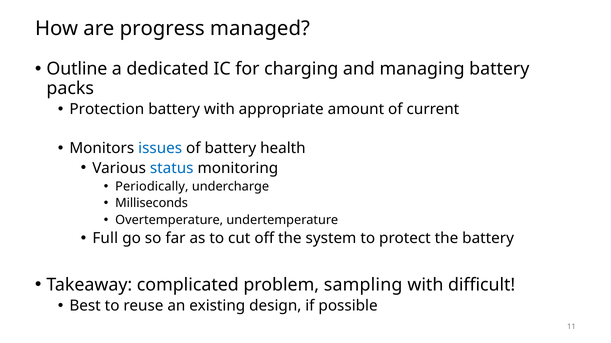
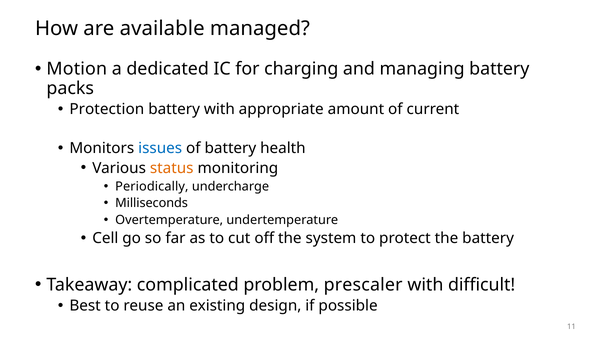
progress: progress -> available (162, 29)
Outline: Outline -> Motion (77, 69)
status colour: blue -> orange (172, 168)
Full: Full -> Cell (105, 239)
sampling: sampling -> prescaler (363, 285)
